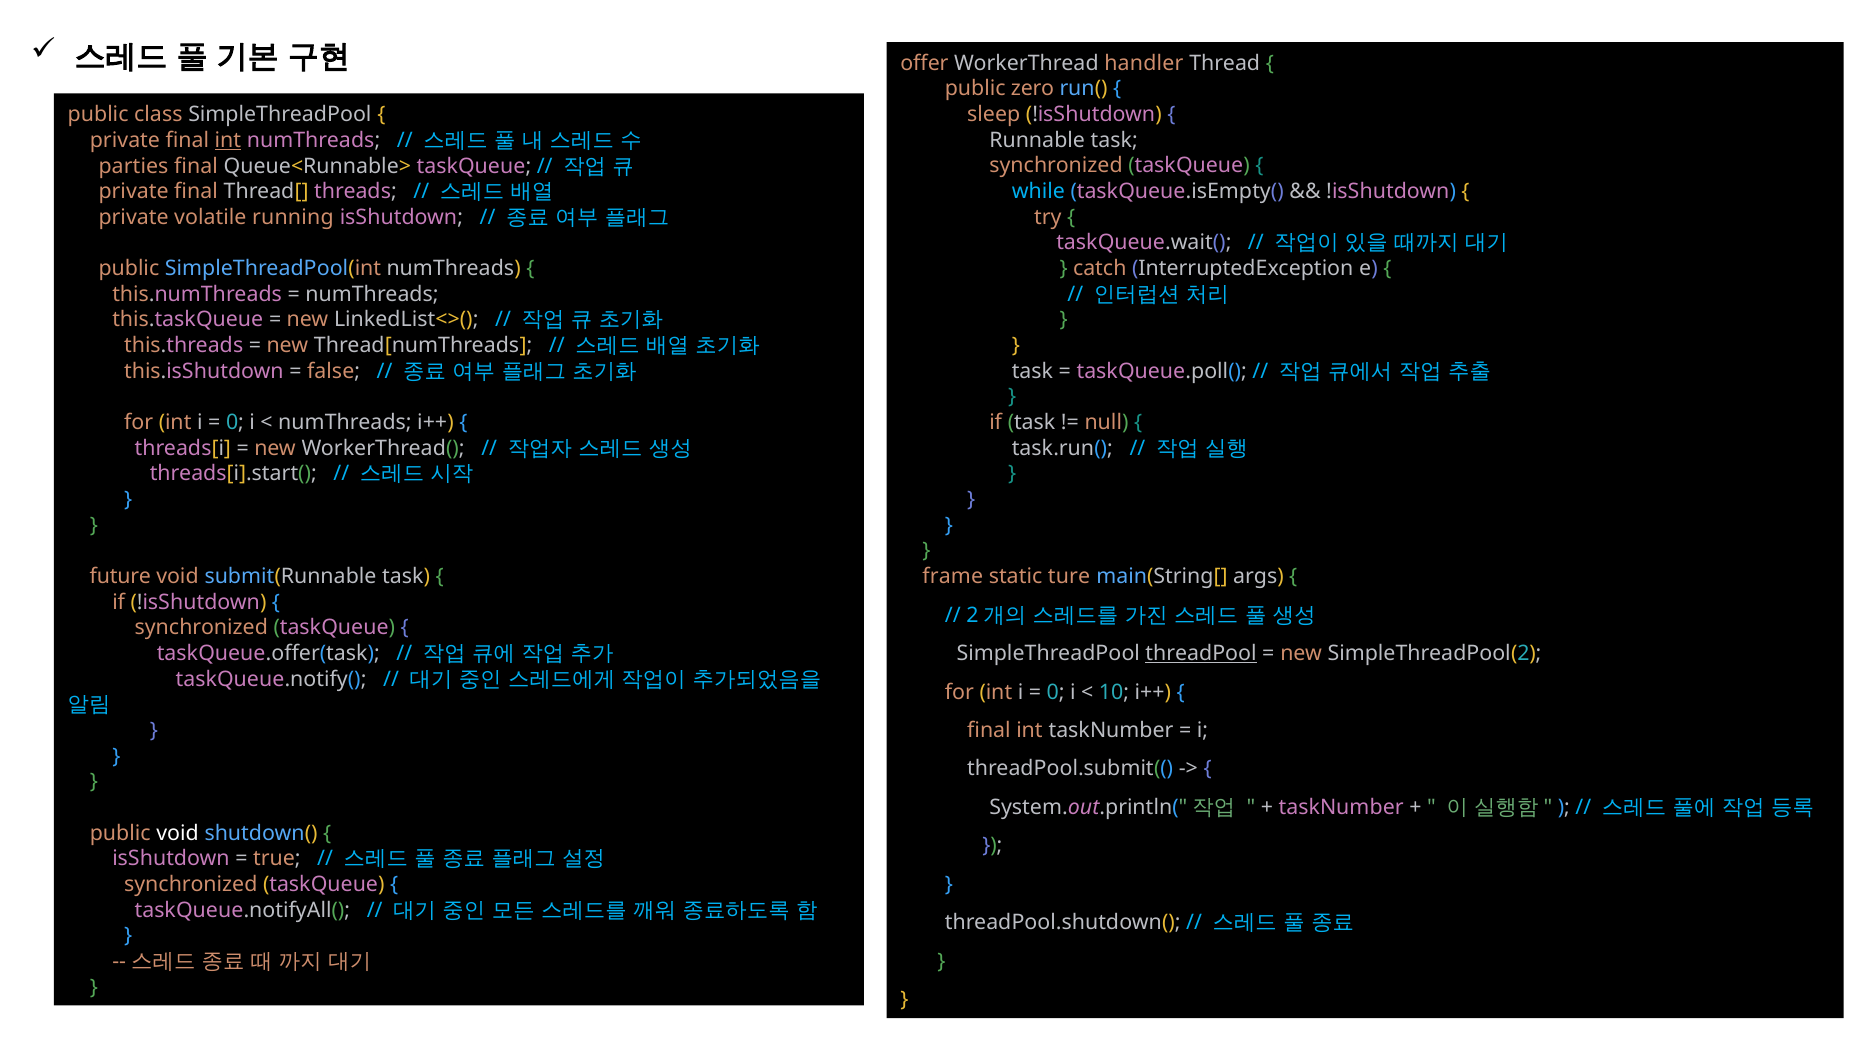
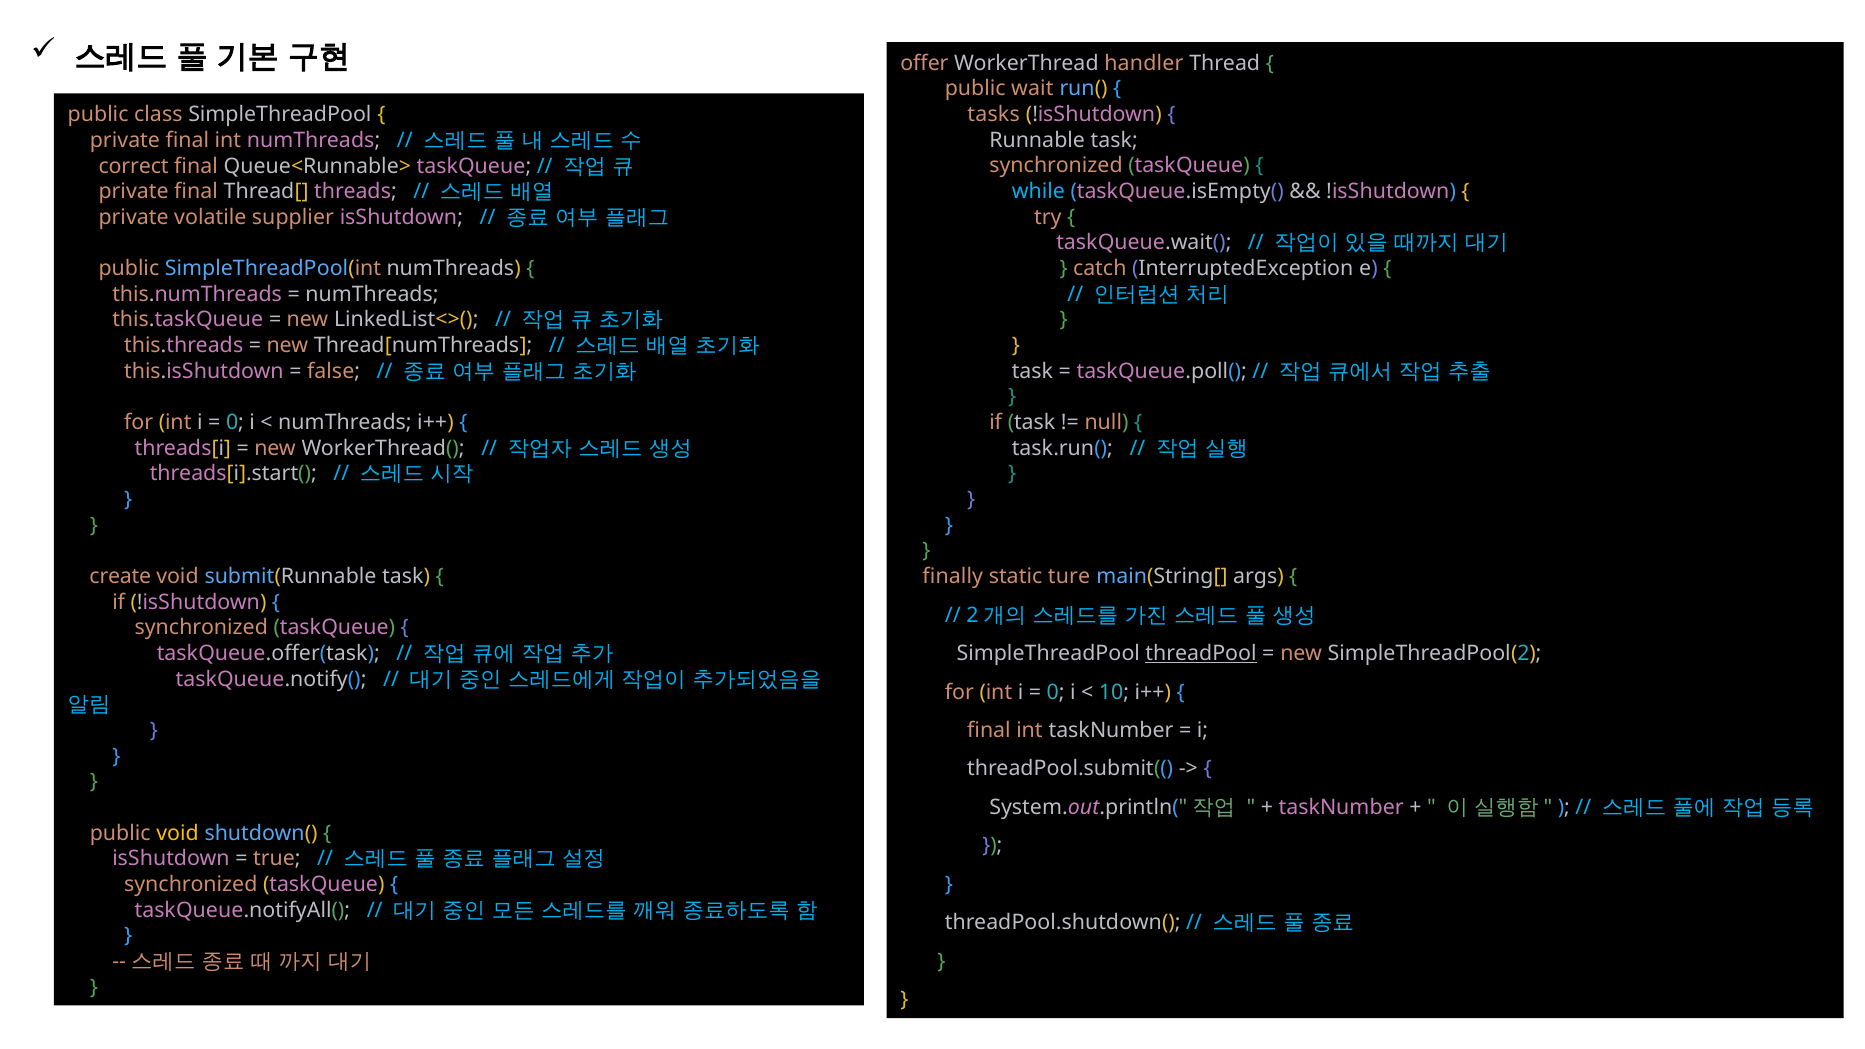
zero: zero -> wait (1032, 89)
sleep: sleep -> tasks (994, 115)
int underline: present -> none (228, 140)
parties: parties -> correct (134, 166)
running: running -> supplier (293, 217)
frame: frame -> finally (953, 577)
future: future -> create (120, 577)
void colour: white -> yellow (177, 833)
